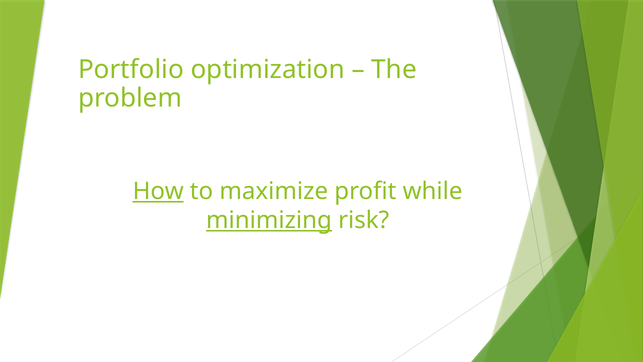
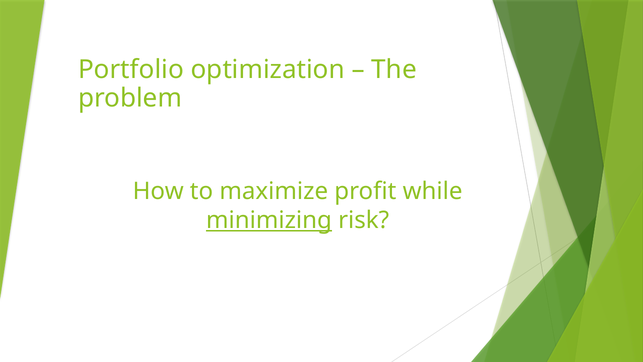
How underline: present -> none (158, 191)
